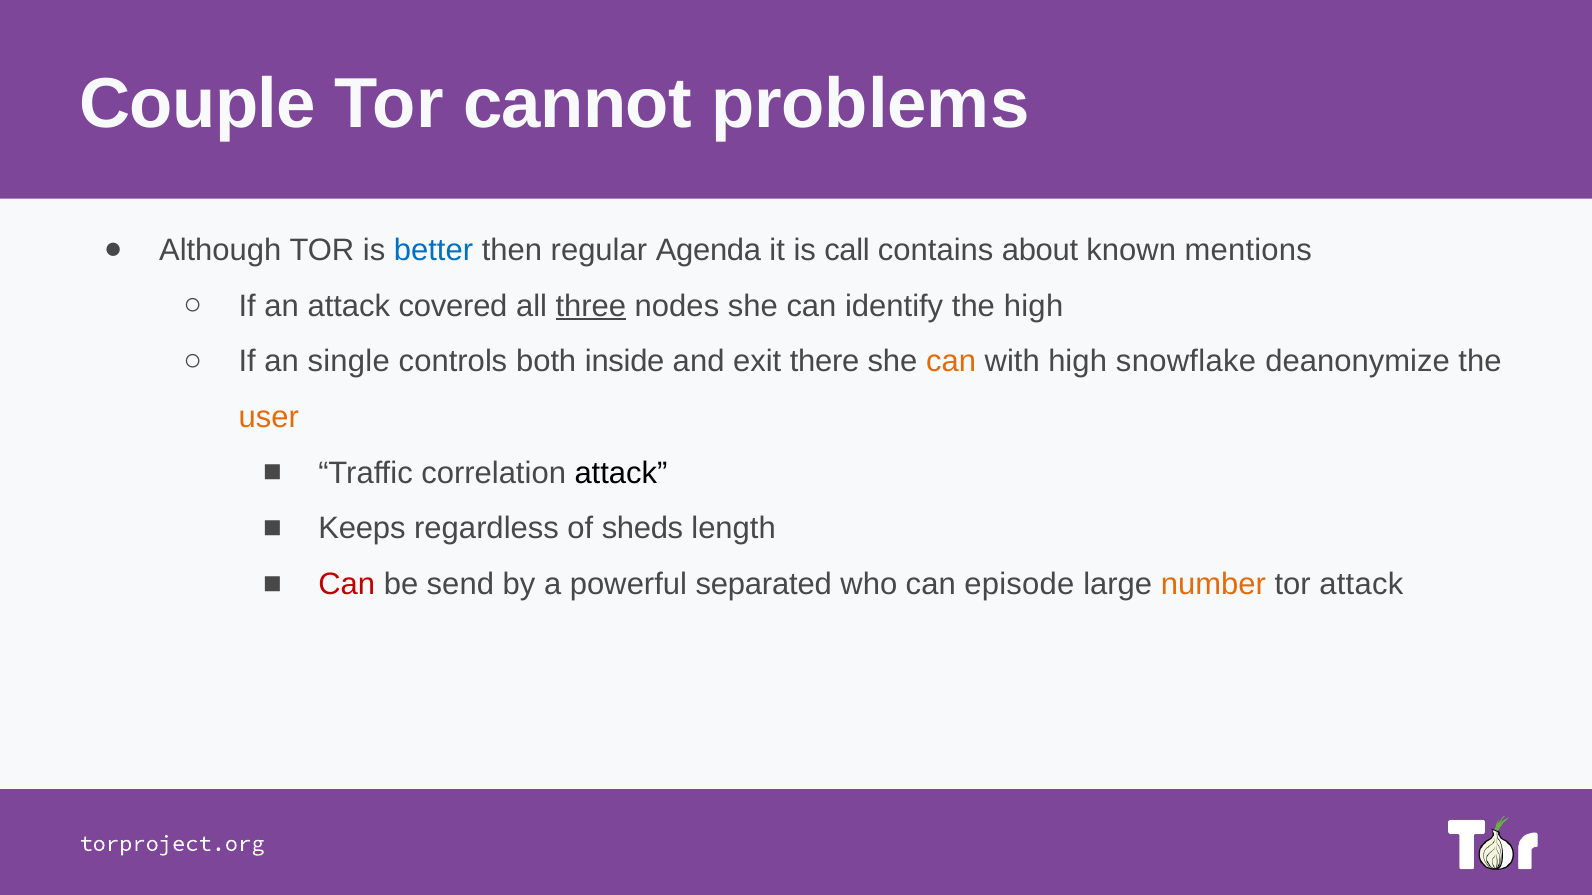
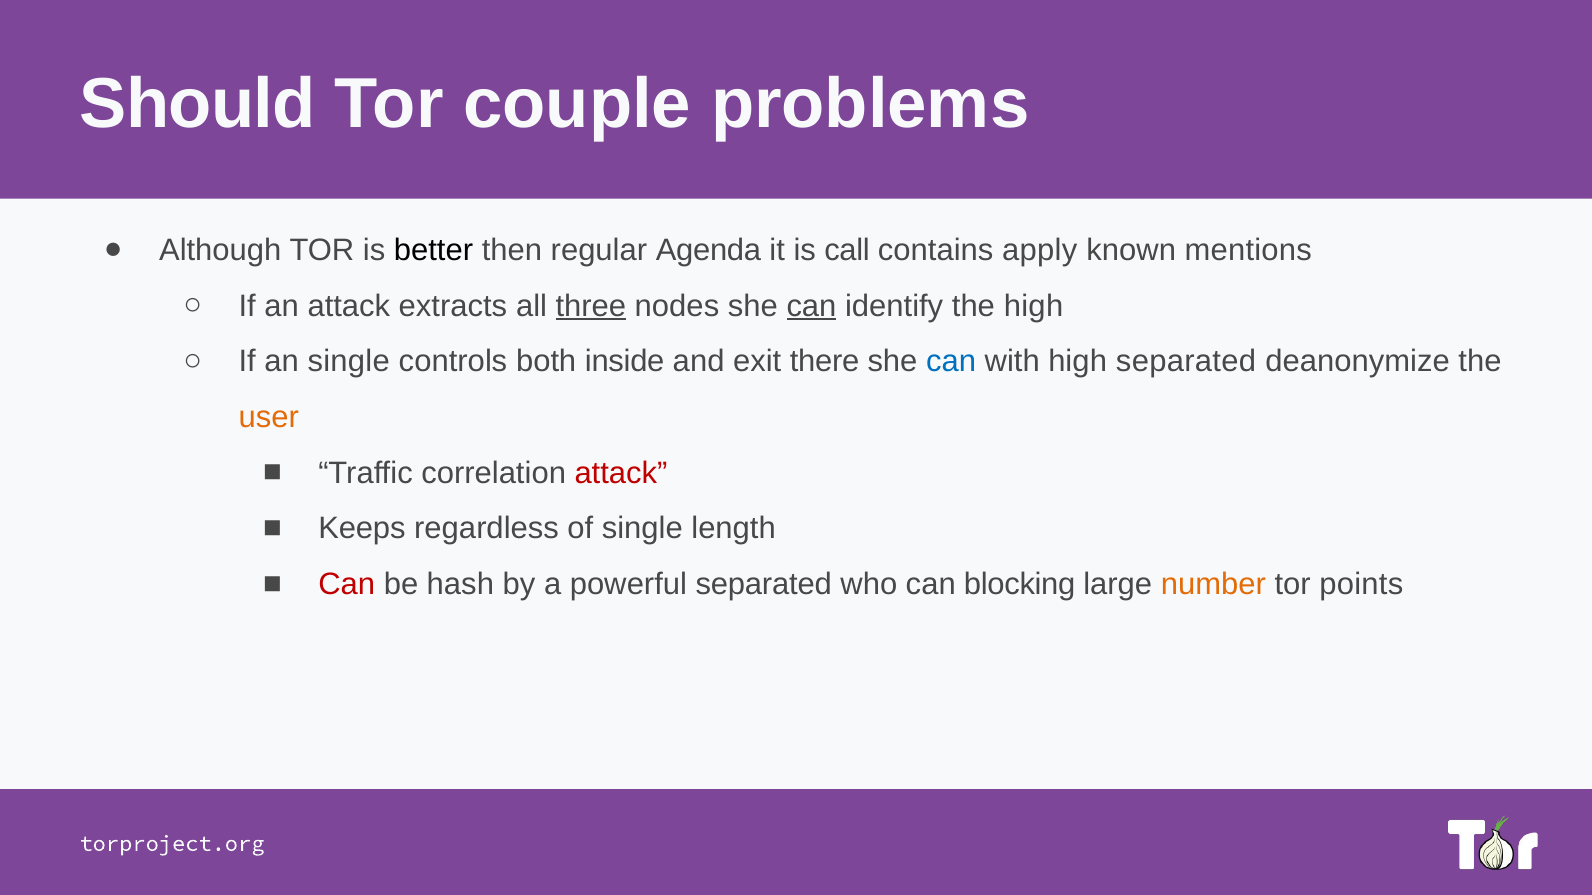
Couple: Couple -> Should (198, 104)
cannot: cannot -> couple (577, 104)
better colour: blue -> black (434, 250)
about: about -> apply (1040, 250)
covered: covered -> extracts (453, 306)
can underline: none -> present (811, 306)
can colour: orange -> blue (951, 362)
high snowflake: snowflake -> separated (1186, 362)
attack colour: black -> red (621, 473)
of sheds: sheds -> single (642, 529)
send: send -> hash (460, 585)
episode: episode -> blocking (1020, 585)
tor attack: attack -> points (1361, 585)
